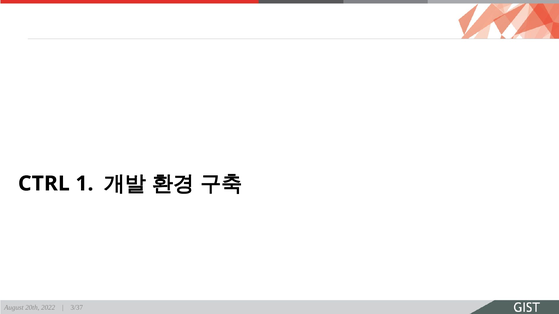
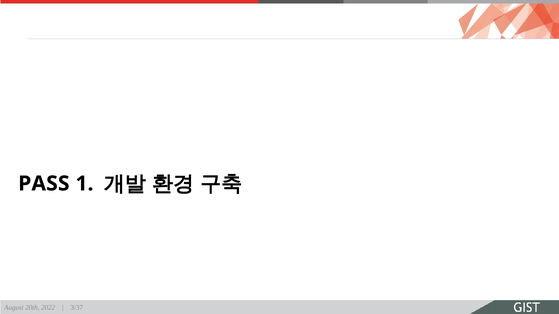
CTRL: CTRL -> PASS (44, 184)
